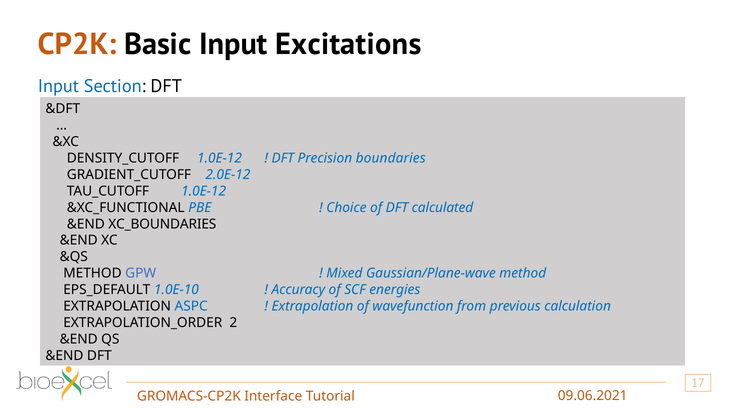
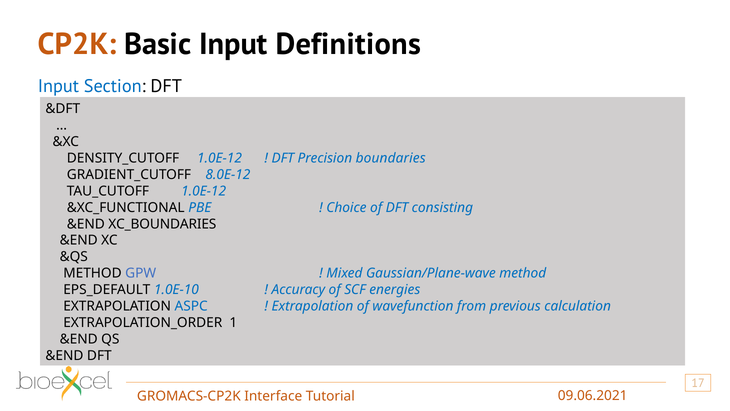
Excitations: Excitations -> Definitions (348, 44)
2.0E-12: 2.0E-12 -> 8.0E-12 (228, 175)
calculated: calculated -> consisting (442, 207)
2: 2 -> 1 (233, 322)
